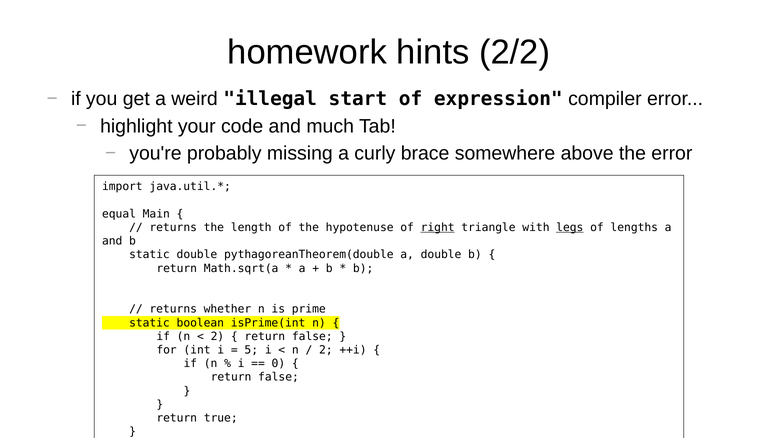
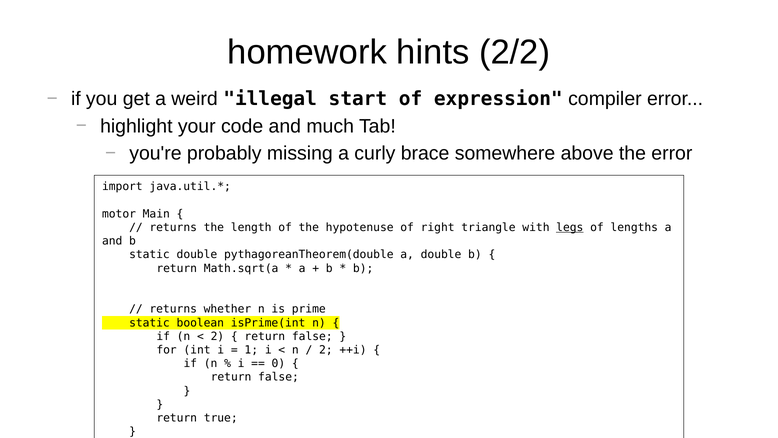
equal: equal -> motor (119, 214)
right underline: present -> none (438, 227)
5: 5 -> 1 (251, 350)
